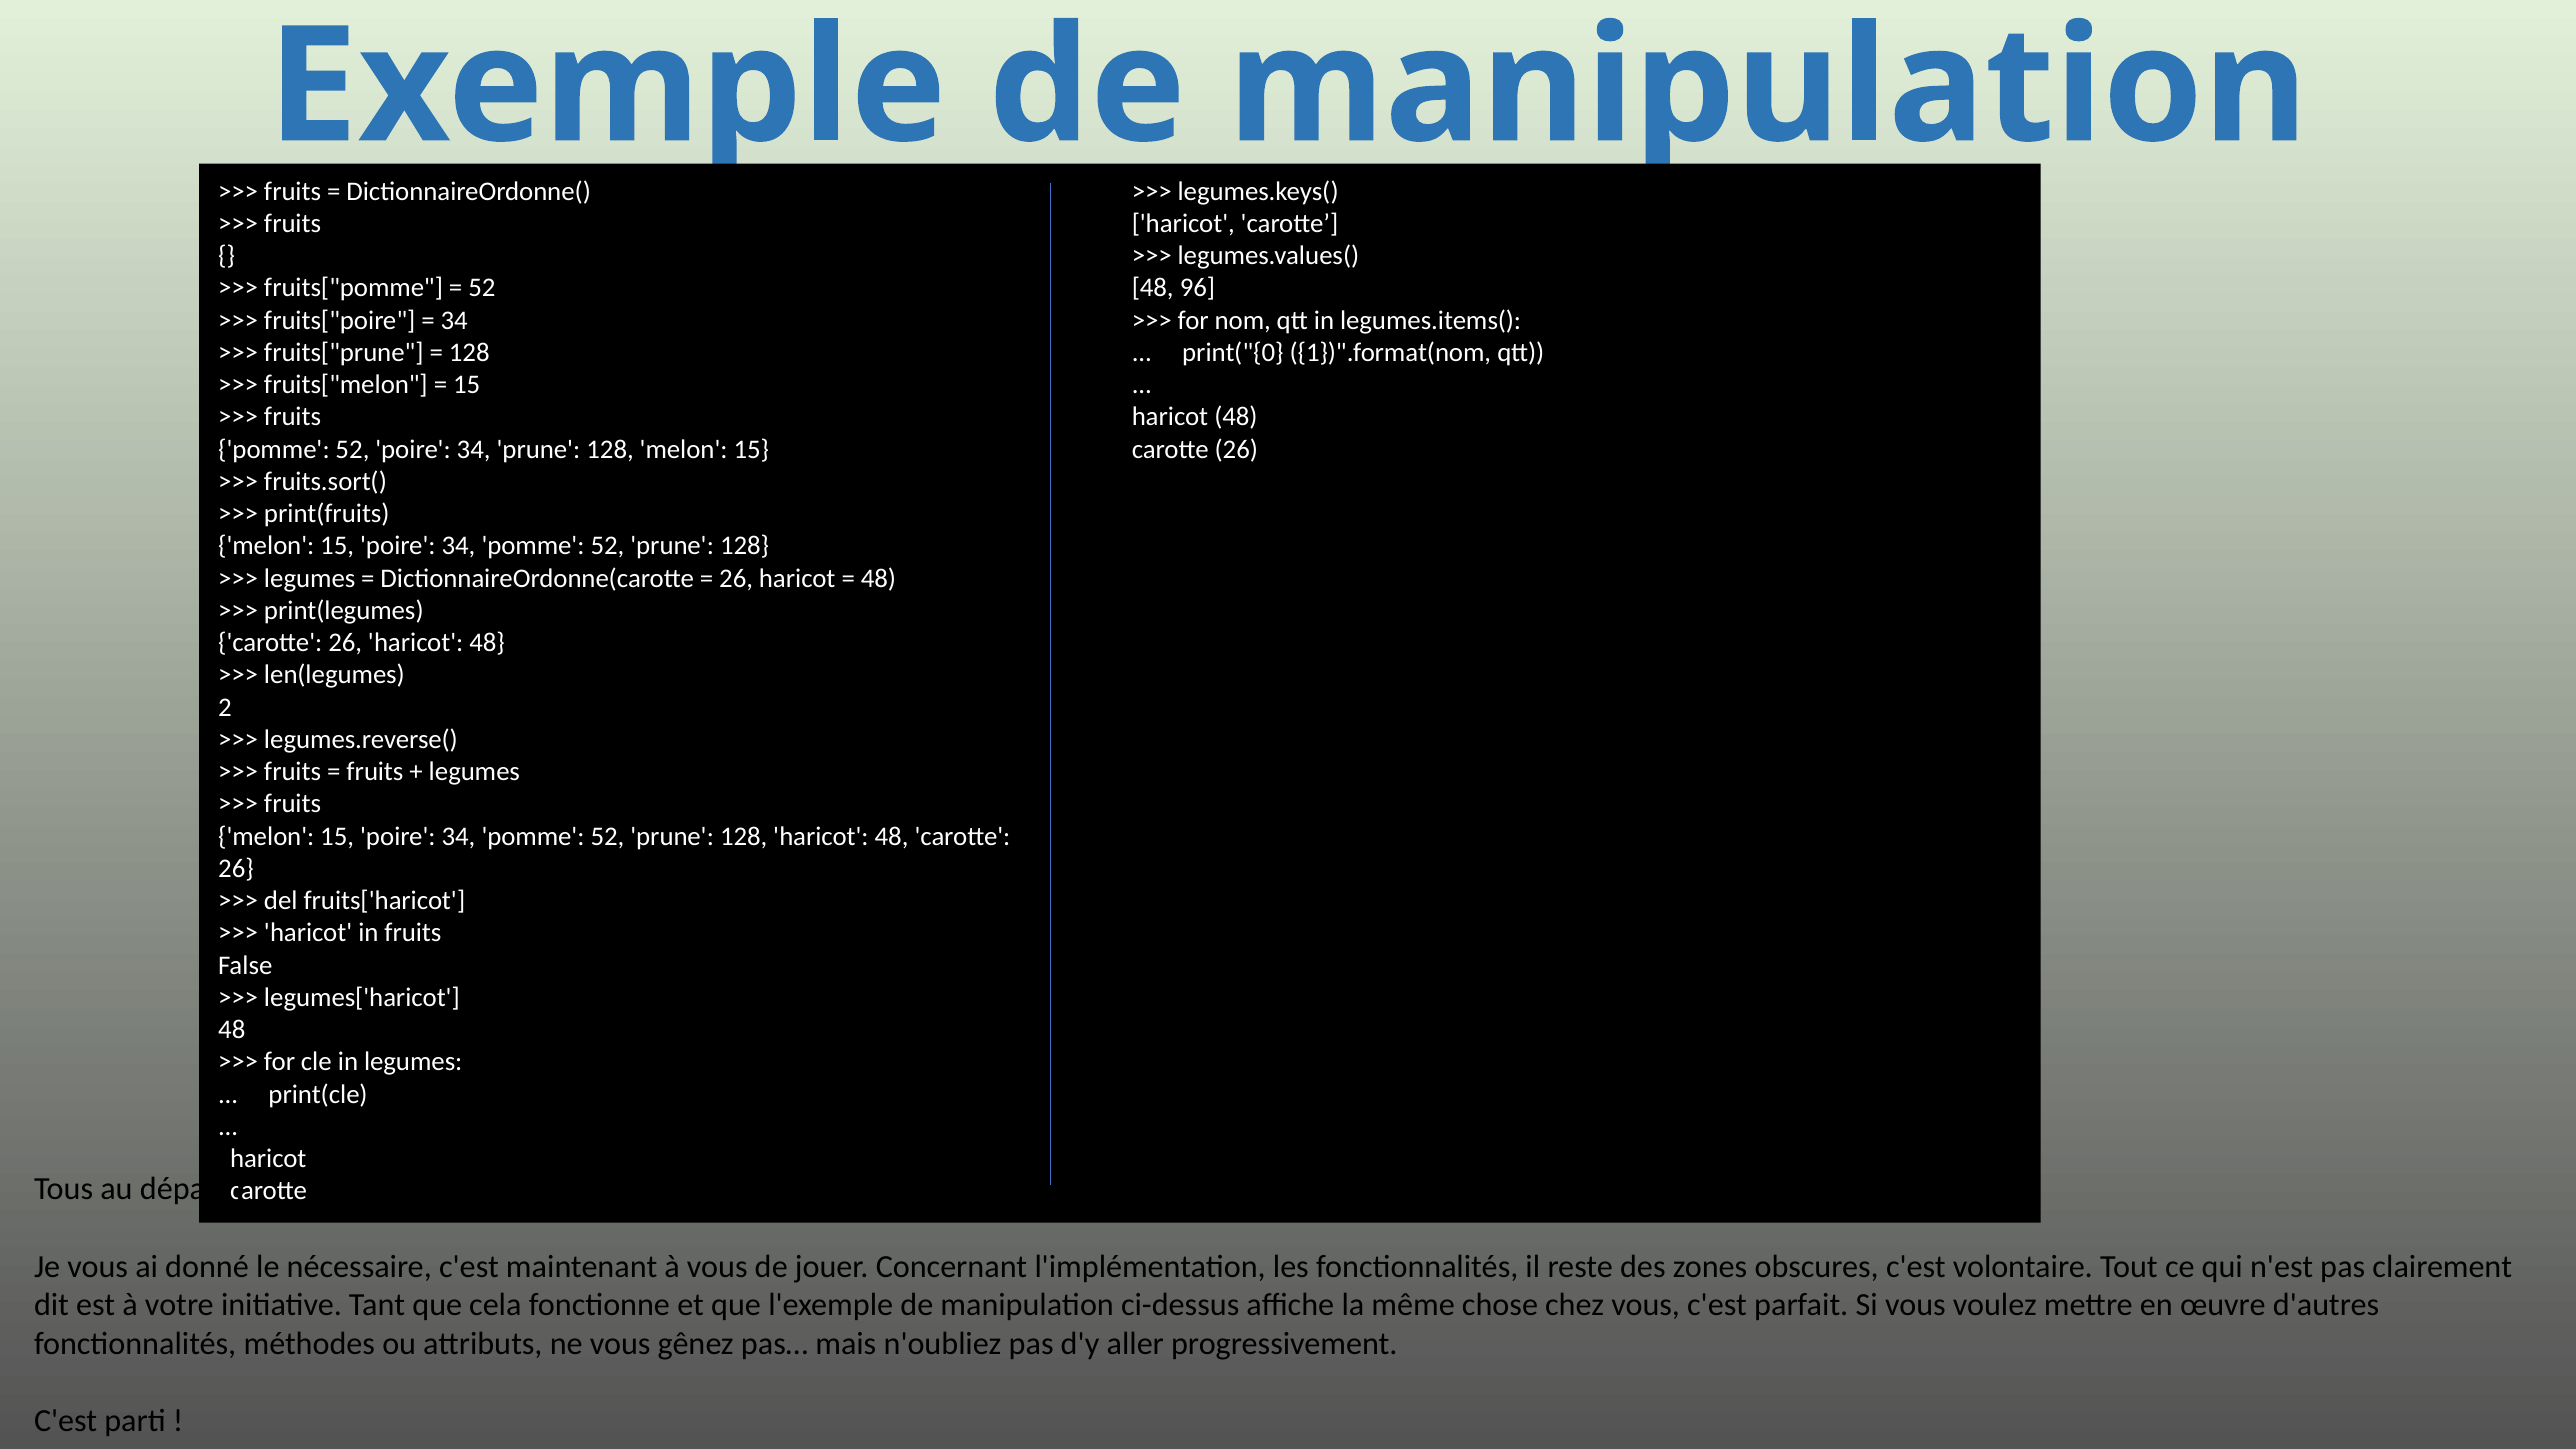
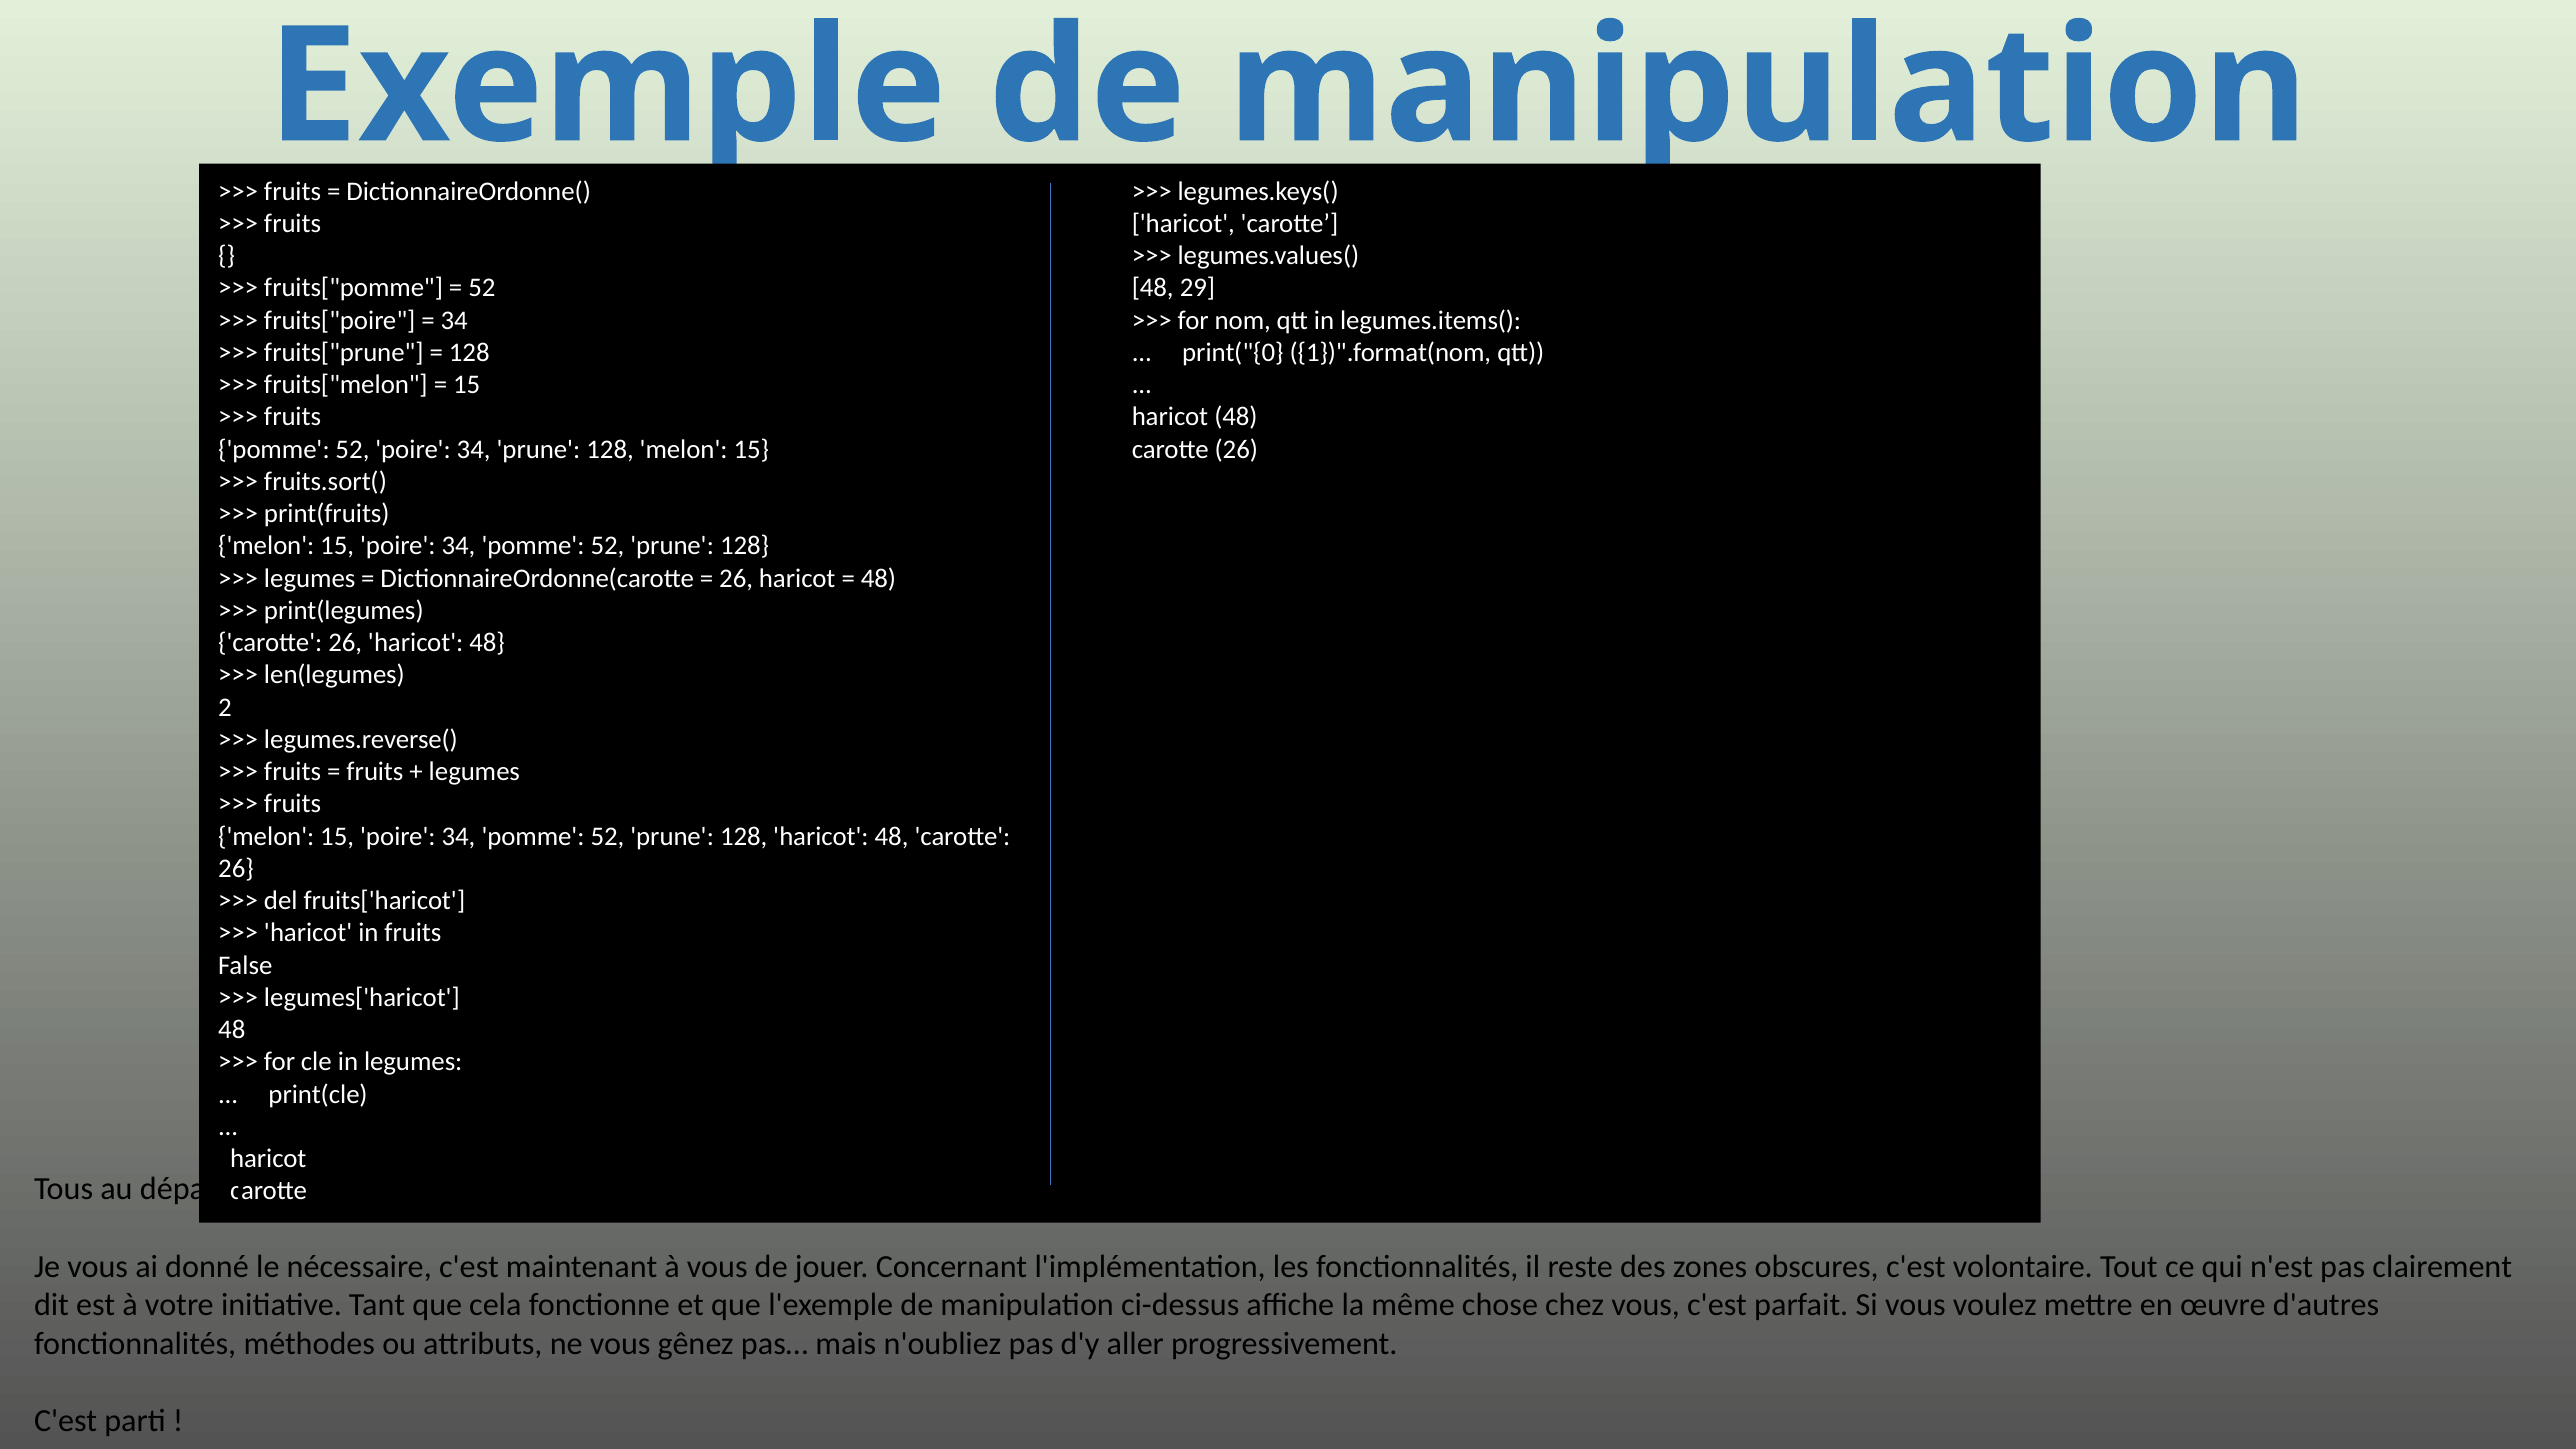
96: 96 -> 29 (1198, 288)
